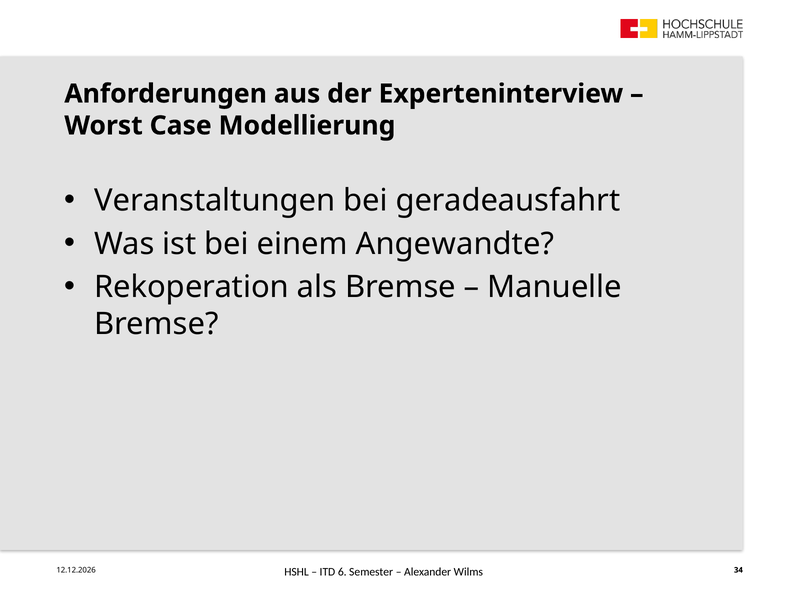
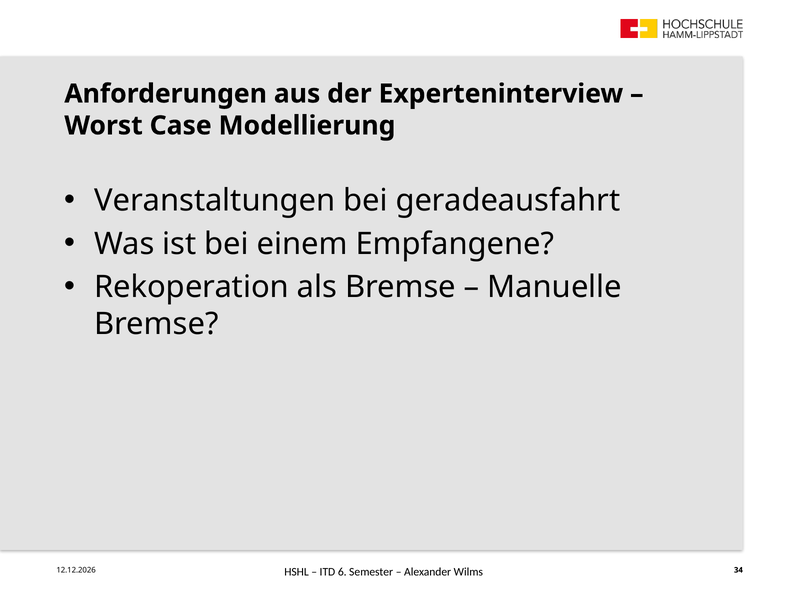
Angewandte: Angewandte -> Empfangene (455, 244)
